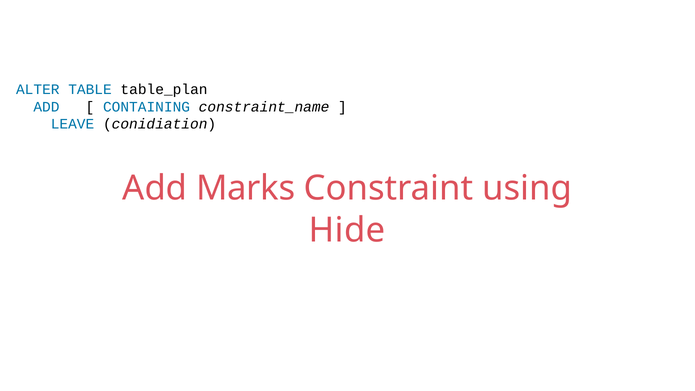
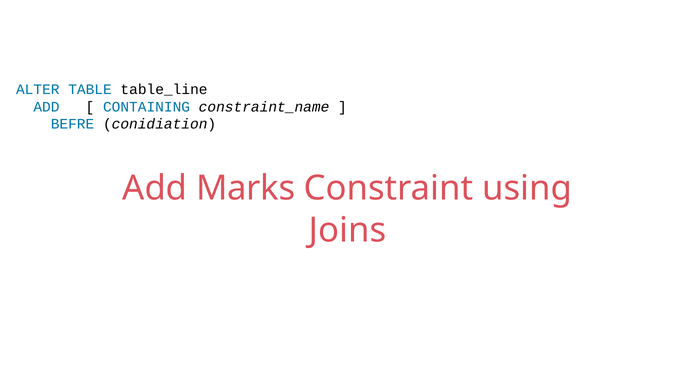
table_plan: table_plan -> table_line (164, 89)
LEAVE: LEAVE -> BEFRE (73, 124)
Hide: Hide -> Joins (347, 230)
